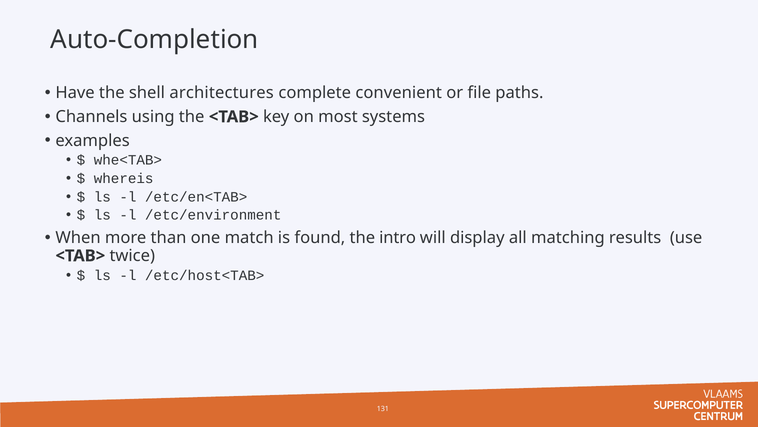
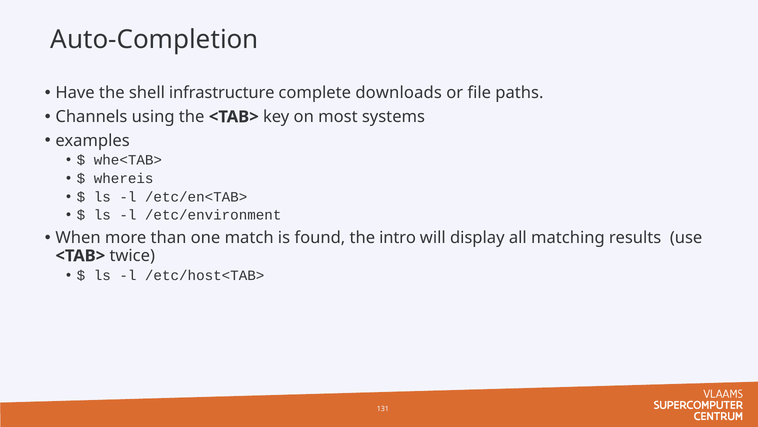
architectures: architectures -> infrastructure (222, 93)
convenient: convenient -> downloads (399, 93)
